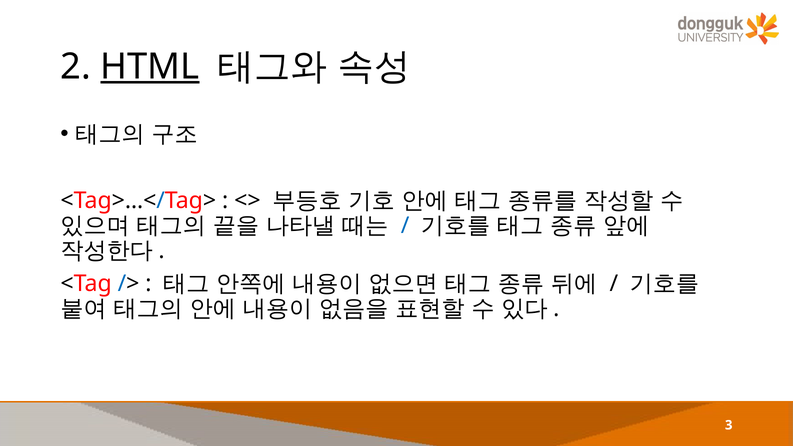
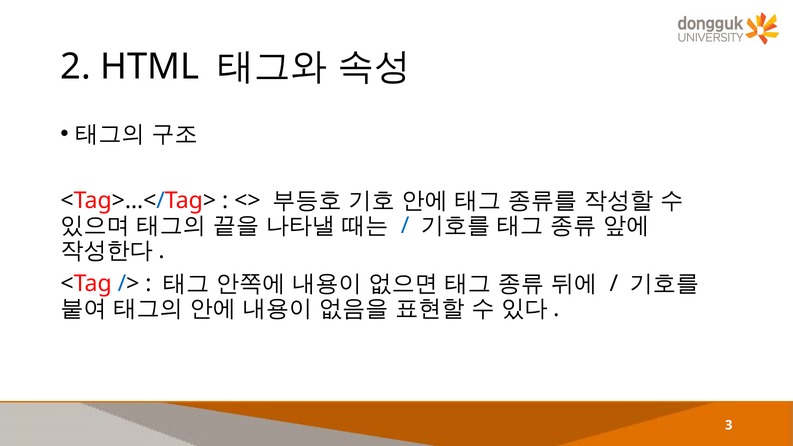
HTML underline: present -> none (150, 67)
